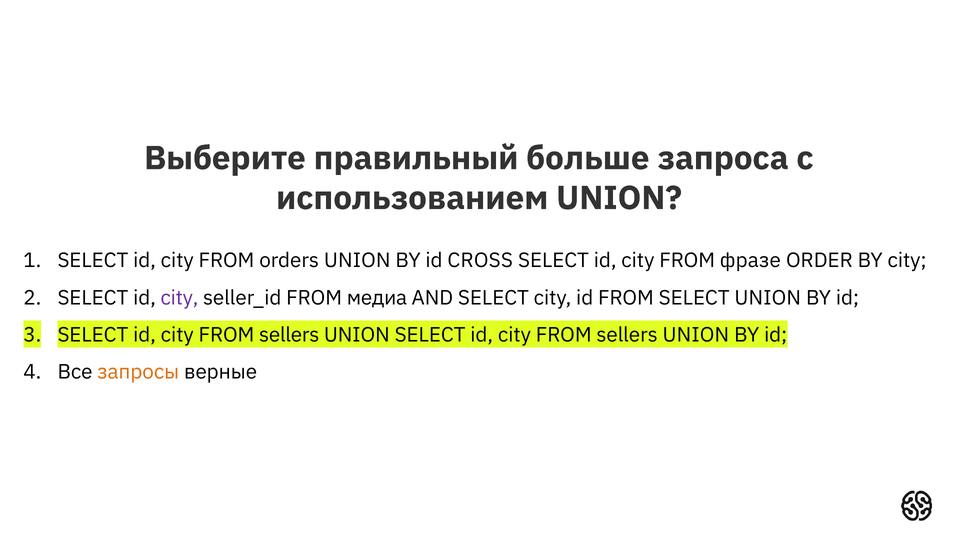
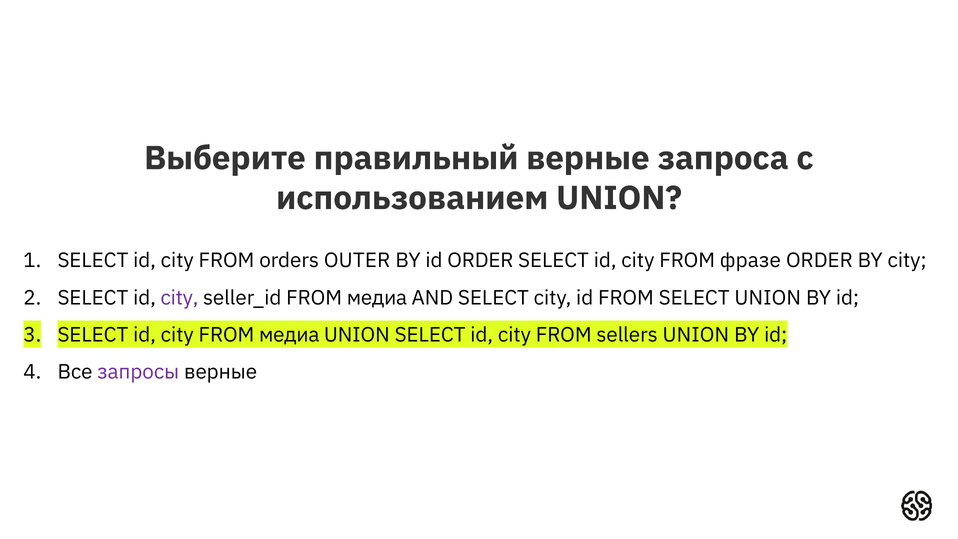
правильный больше: больше -> верные (588, 158)
orders UNION: UNION -> OUTER (357, 261)
id CROSS: CROSS -> ORDER (480, 261)
sellers: sellers -> медиа (289, 335)
запросы colour: orange -> purple (138, 372)
